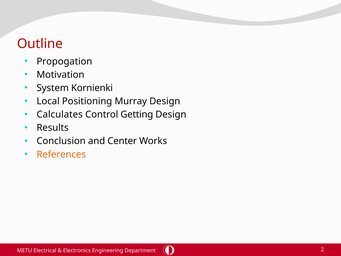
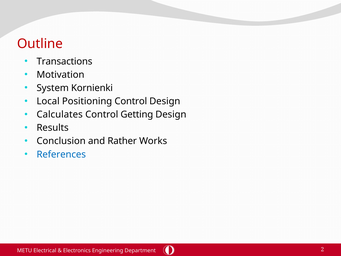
Propogation: Propogation -> Transactions (64, 61)
Positioning Murray: Murray -> Control (131, 101)
Center: Center -> Rather (122, 141)
References colour: orange -> blue (61, 154)
